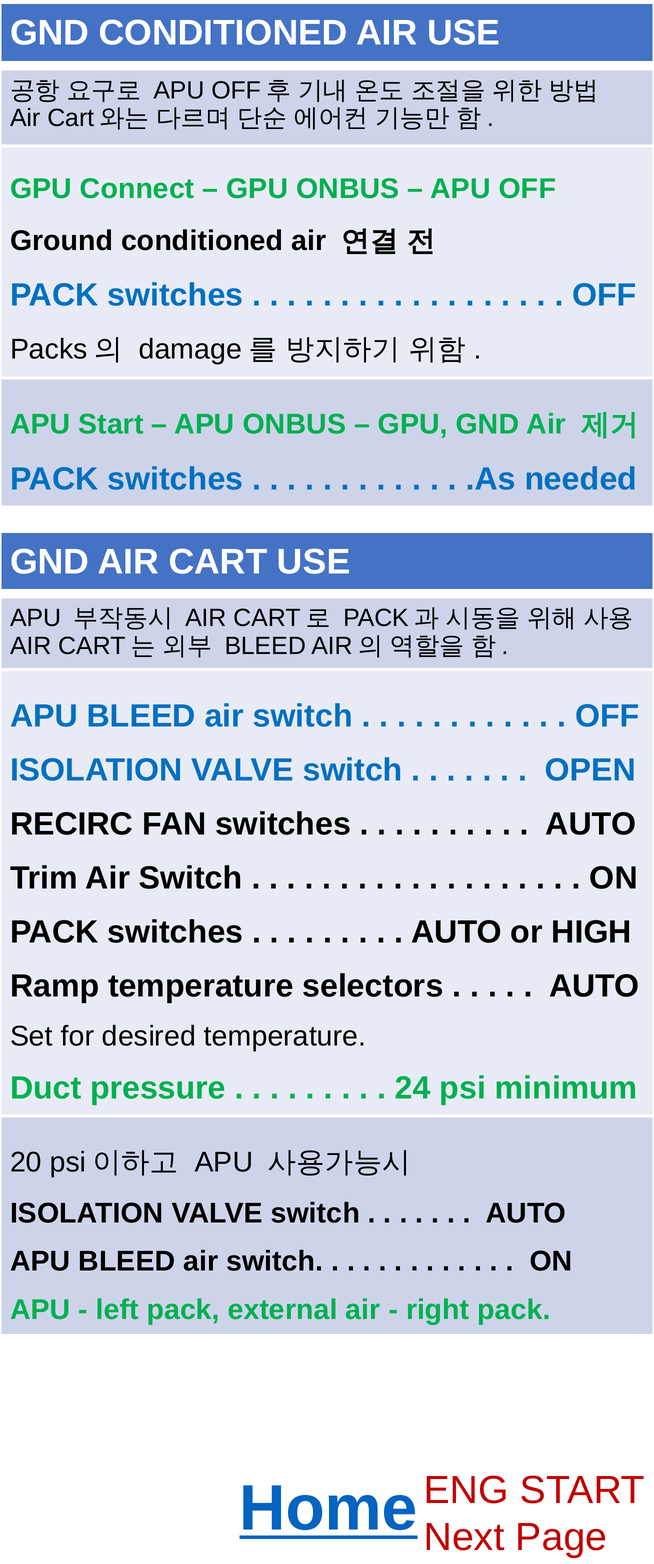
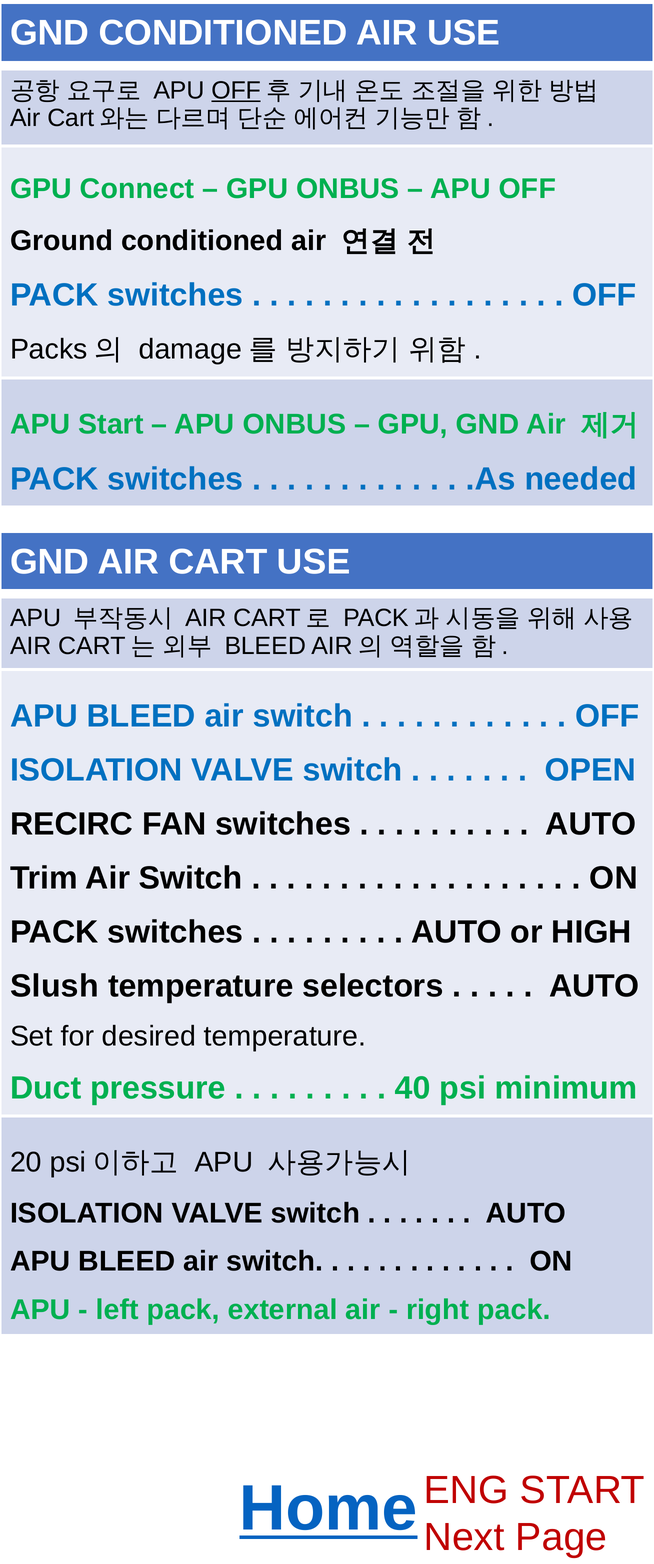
OFF underline: none -> present (236, 90)
Ramp: Ramp -> Slush (54, 987)
24: 24 -> 40 (413, 1089)
